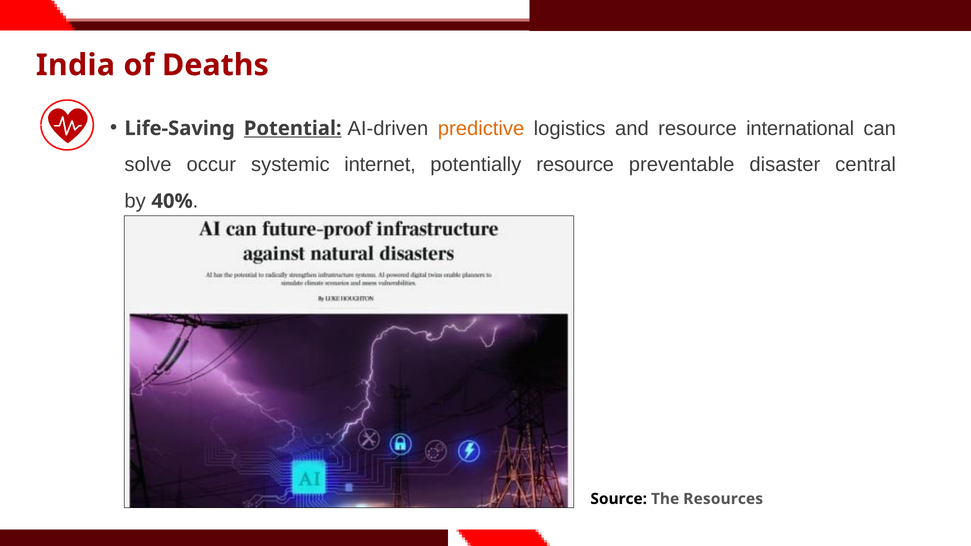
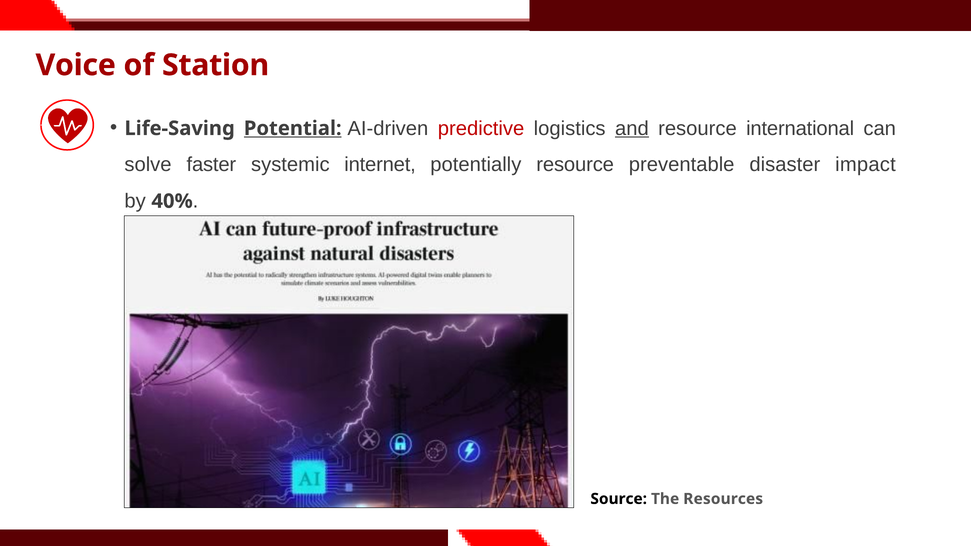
India: India -> Voice (76, 65)
Deaths: Deaths -> Station (216, 65)
predictive colour: orange -> red (481, 128)
and underline: none -> present (632, 128)
occur: occur -> faster (211, 165)
central: central -> impact (865, 165)
